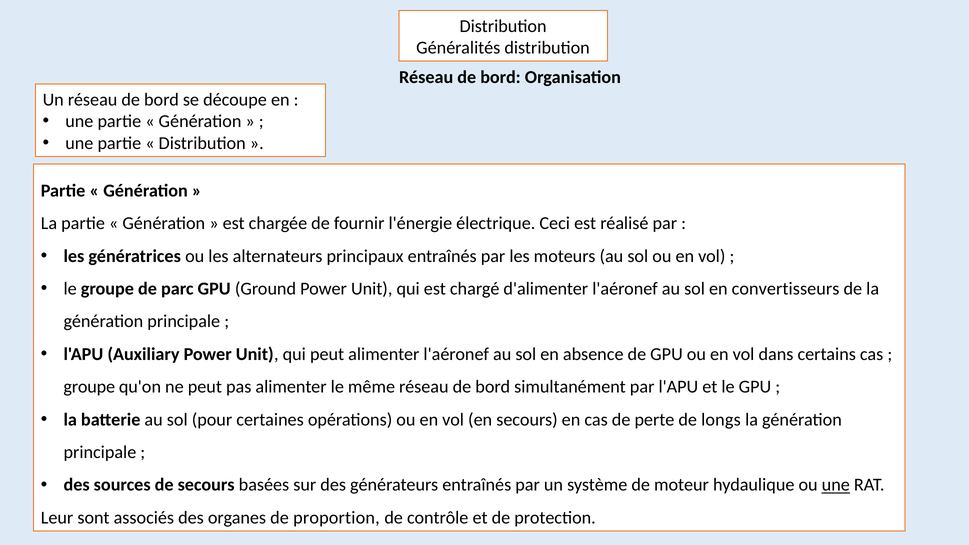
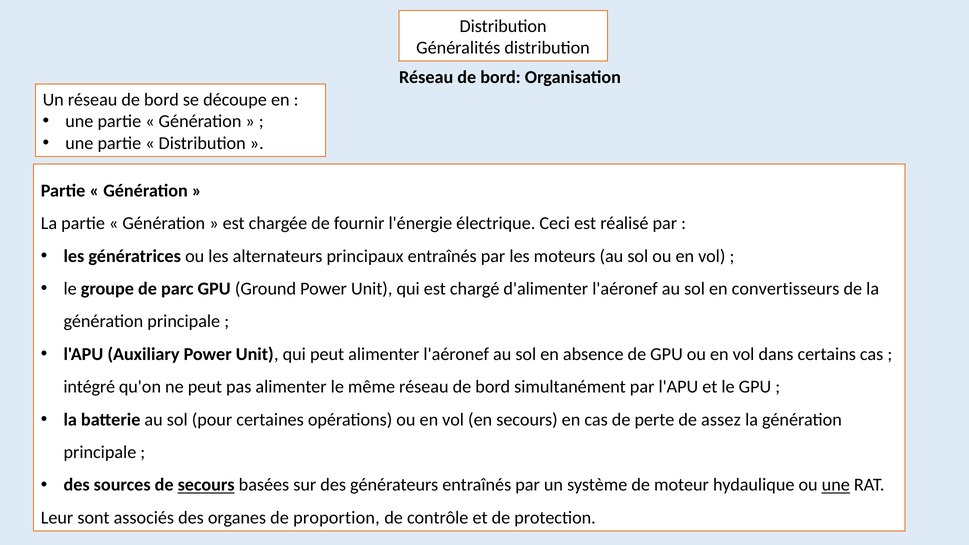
groupe: groupe -> intégré (89, 387)
longs: longs -> assez (721, 420)
secours underline: none -> present (206, 485)
